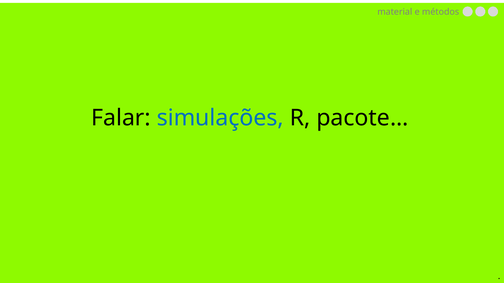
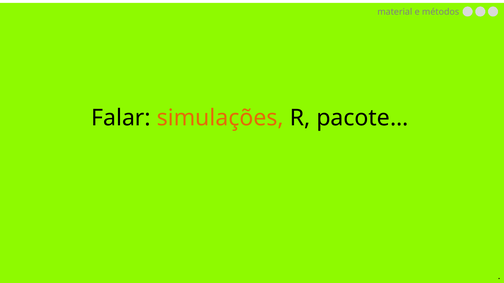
simulações colour: blue -> orange (220, 118)
